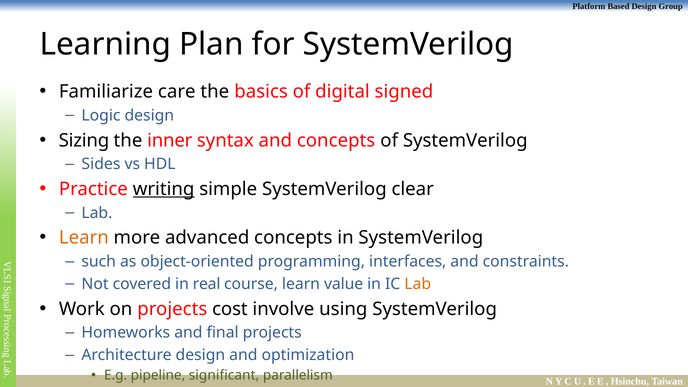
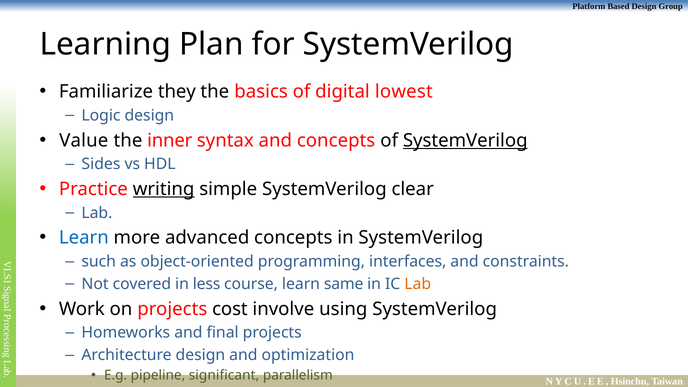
care: care -> they (177, 92)
signed: signed -> lowest (404, 92)
Sizing: Sizing -> Value (84, 140)
SystemVerilog underline: none -> present (465, 140)
Learn colour: orange -> blue (84, 238)
real: real -> less (207, 284)
value: value -> same (344, 284)
